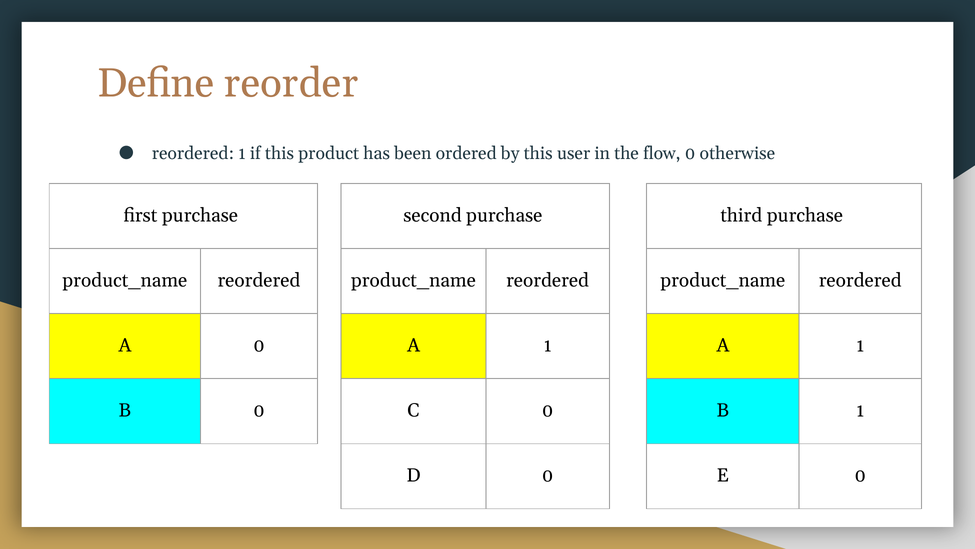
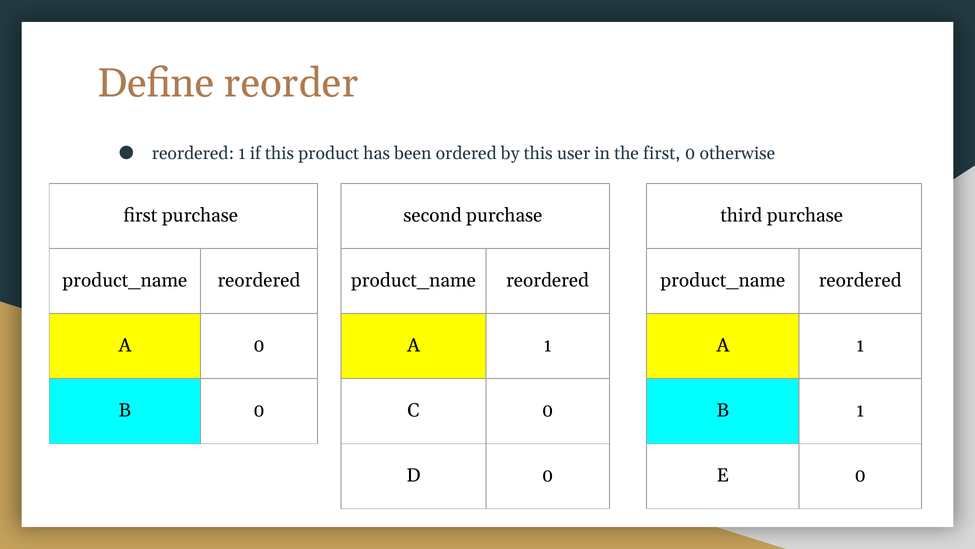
the flow: flow -> first (662, 153)
